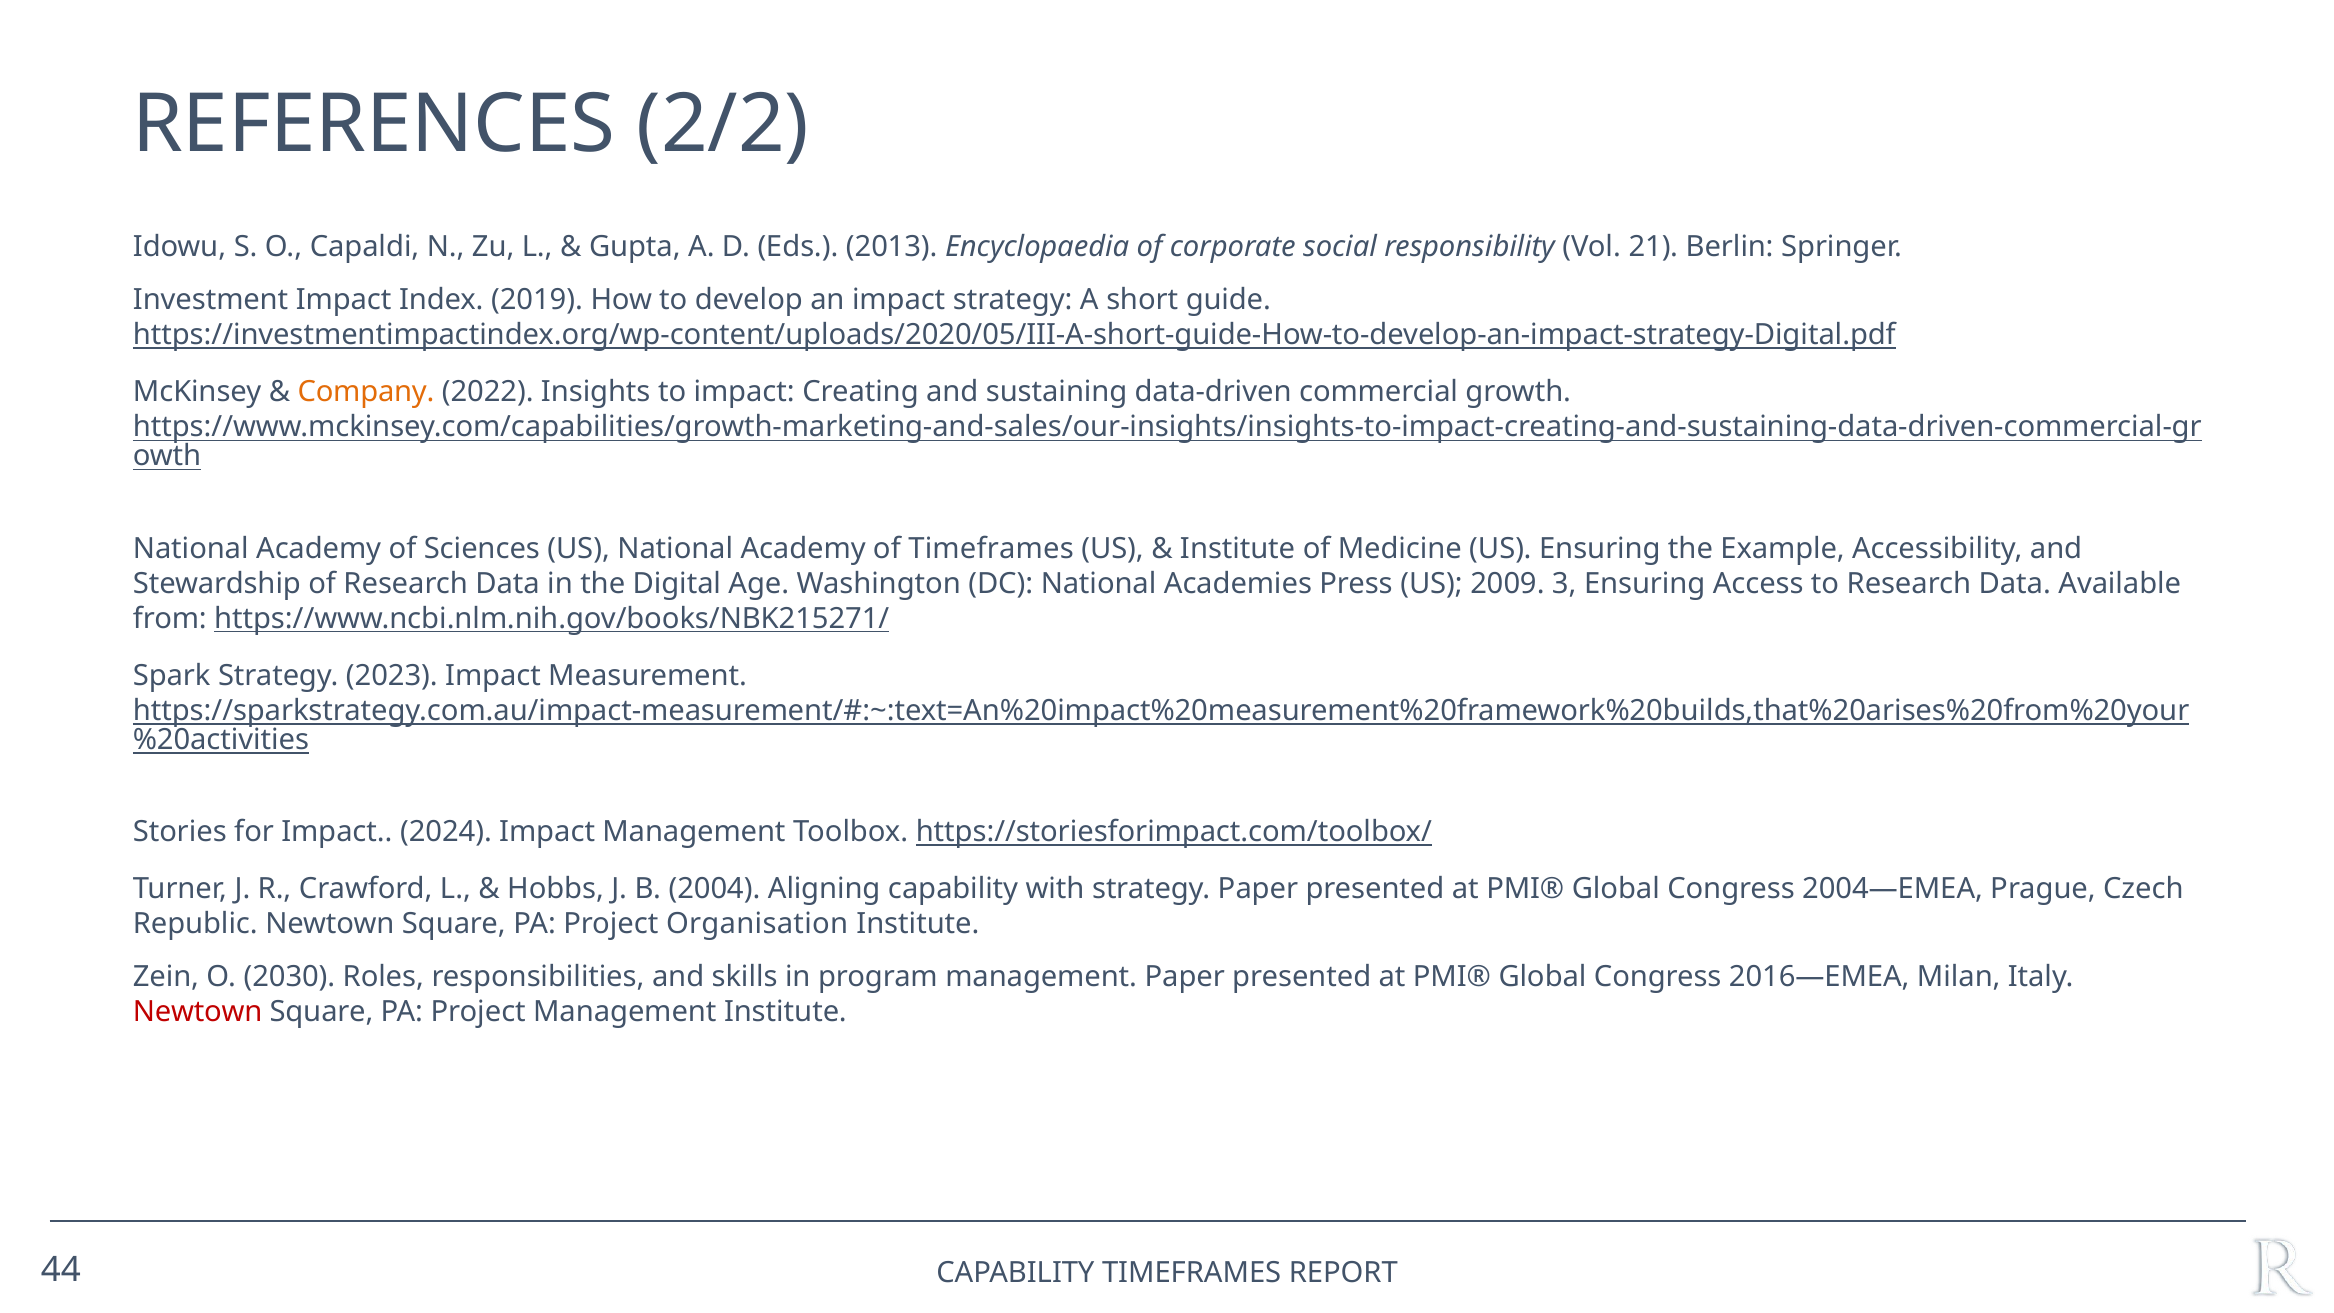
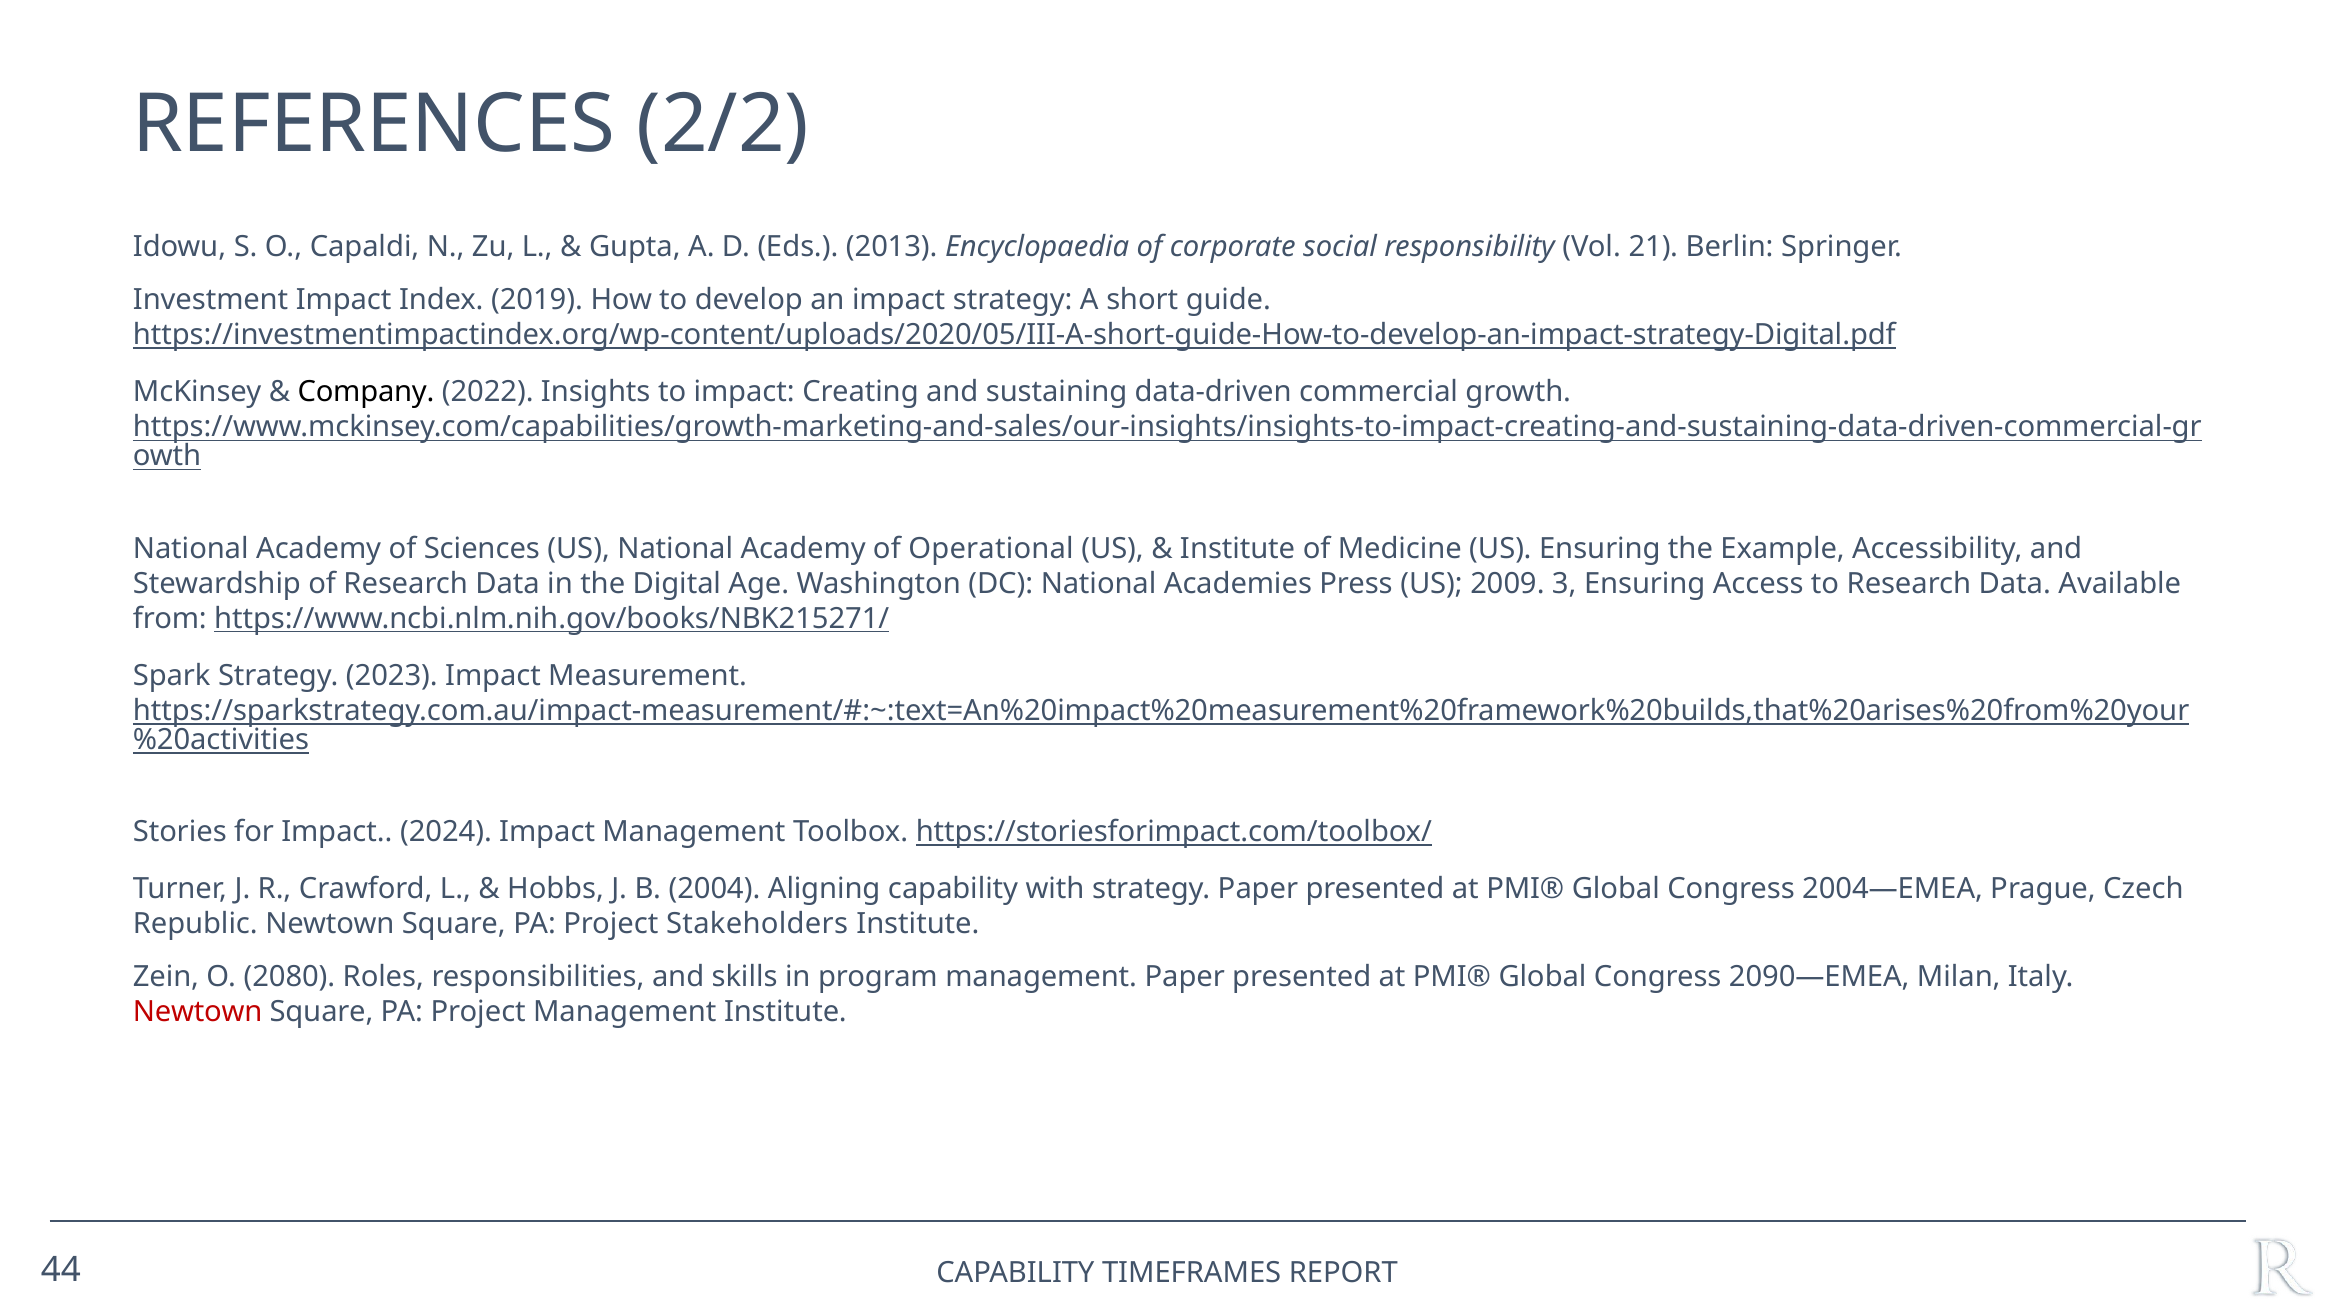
Company colour: orange -> black (366, 392)
of Timeframes: Timeframes -> Operational (991, 548)
Organisation: Organisation -> Stakeholders (757, 924)
2030: 2030 -> 2080 (289, 977)
2016—EMEA: 2016—EMEA -> 2090—EMEA (1819, 977)
